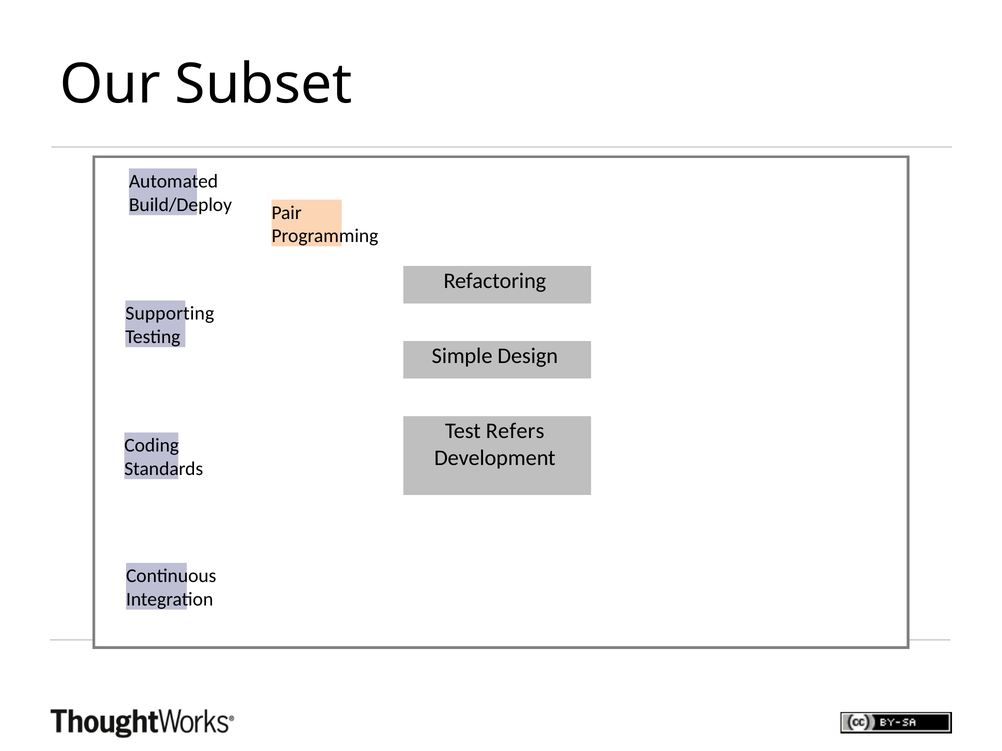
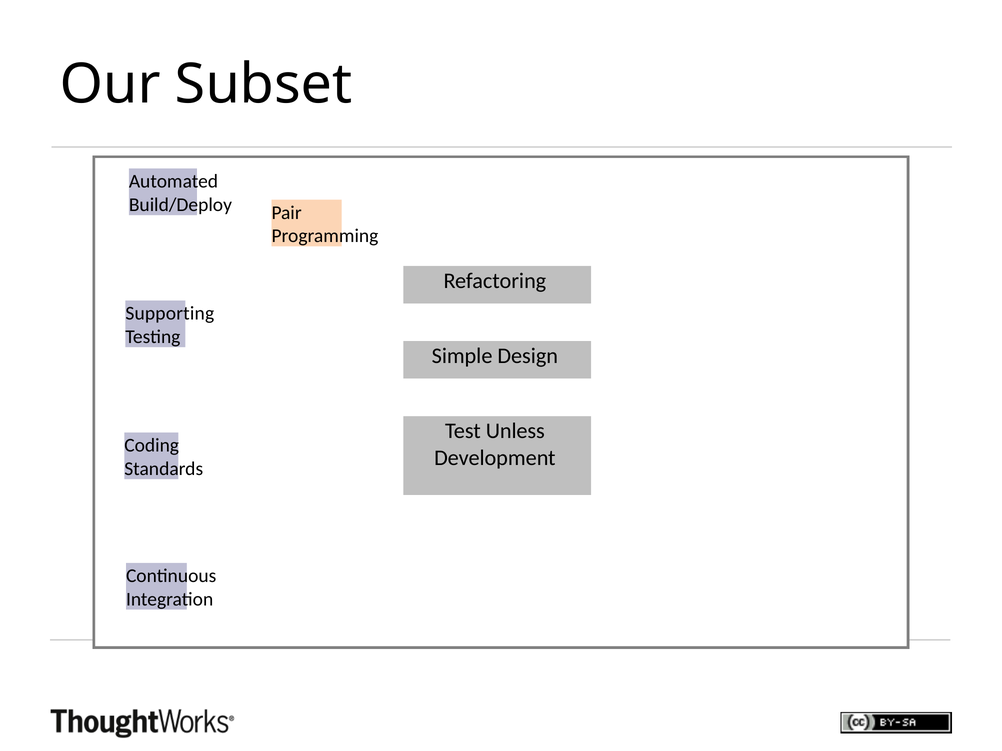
Refers: Refers -> Unless (515, 431)
